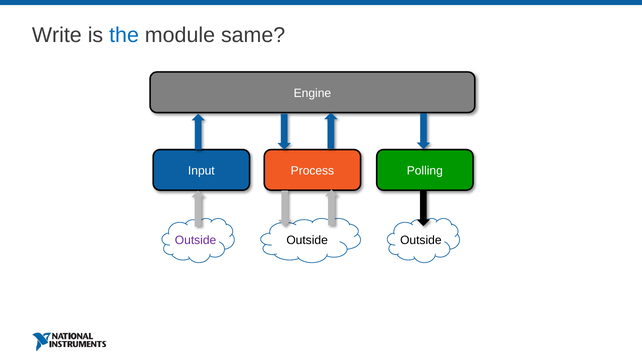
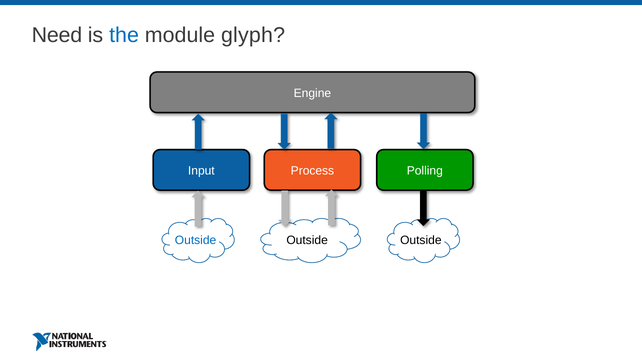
Write: Write -> Need (57, 35)
same: same -> glyph (253, 35)
Outside colour: purple -> blue (196, 240)
